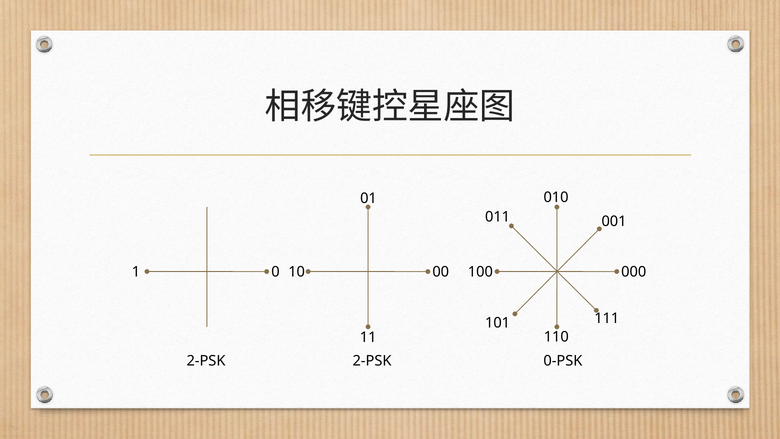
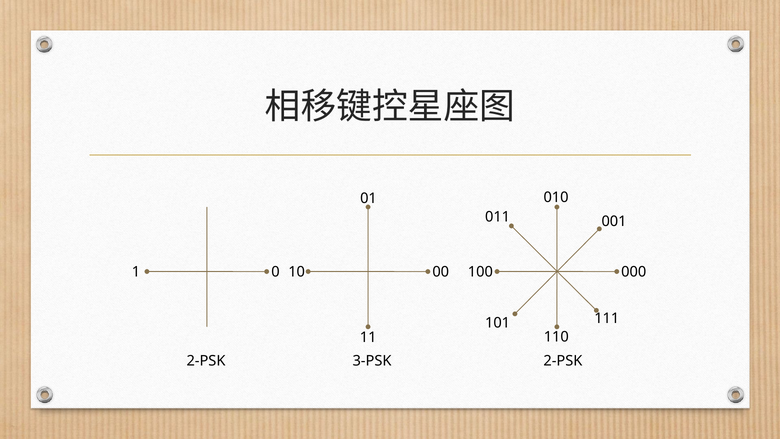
2-PSK: 2-PSK -> 3-PSK (372, 360)
0-PSK: 0-PSK -> 2-PSK (563, 360)
